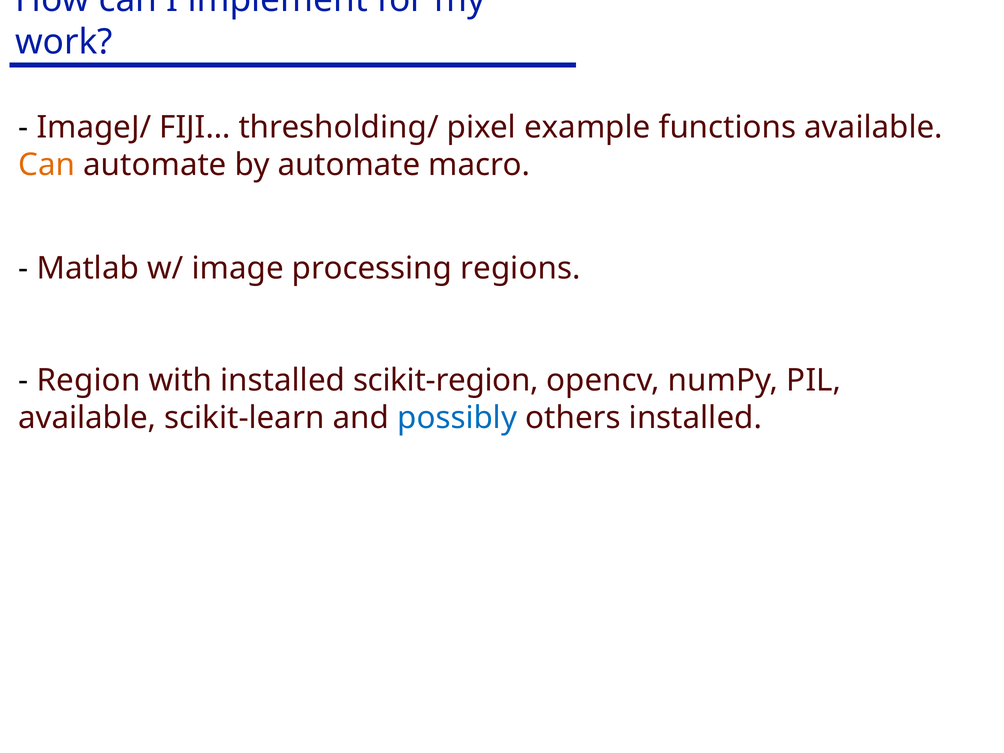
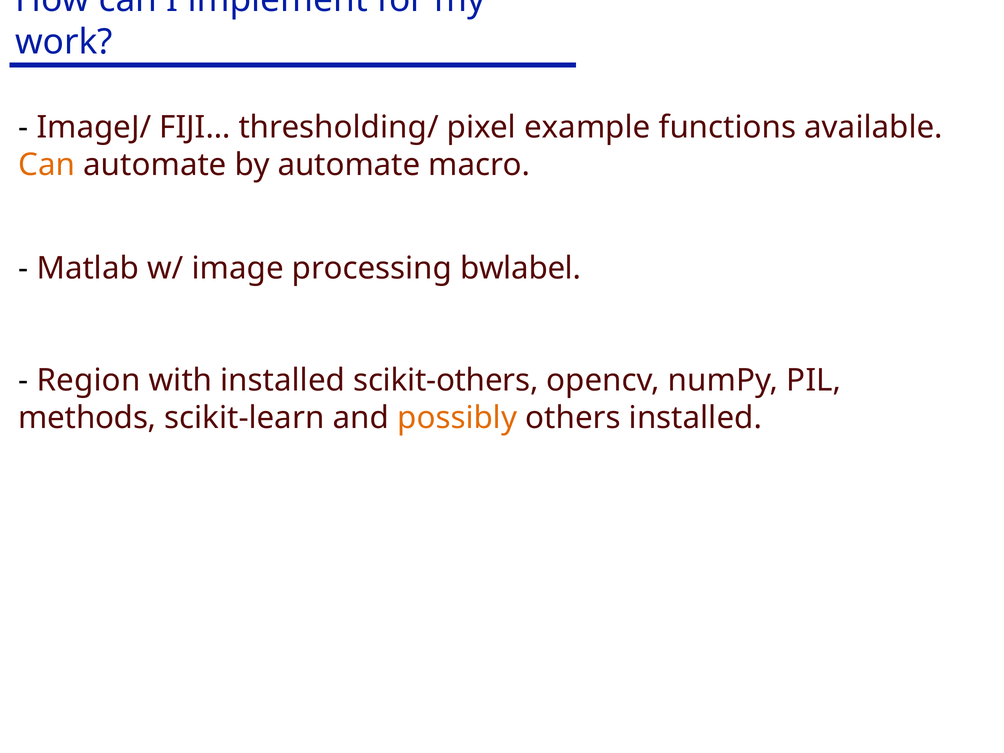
regions: regions -> bwlabel (521, 269)
scikit-region: scikit-region -> scikit-others (446, 380)
available: available -> methods (87, 418)
possibly colour: blue -> orange (457, 418)
